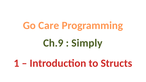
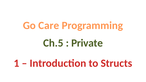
Ch.9: Ch.9 -> Ch.5 (53, 43)
Simply: Simply -> Private (87, 43)
